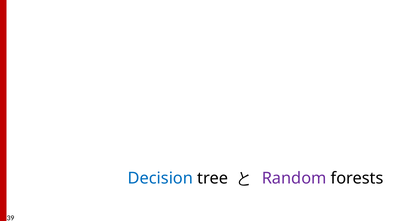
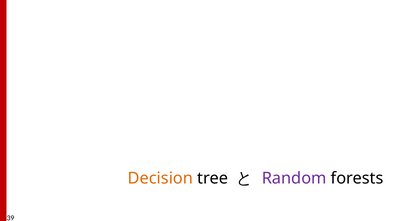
Decision colour: blue -> orange (160, 178)
